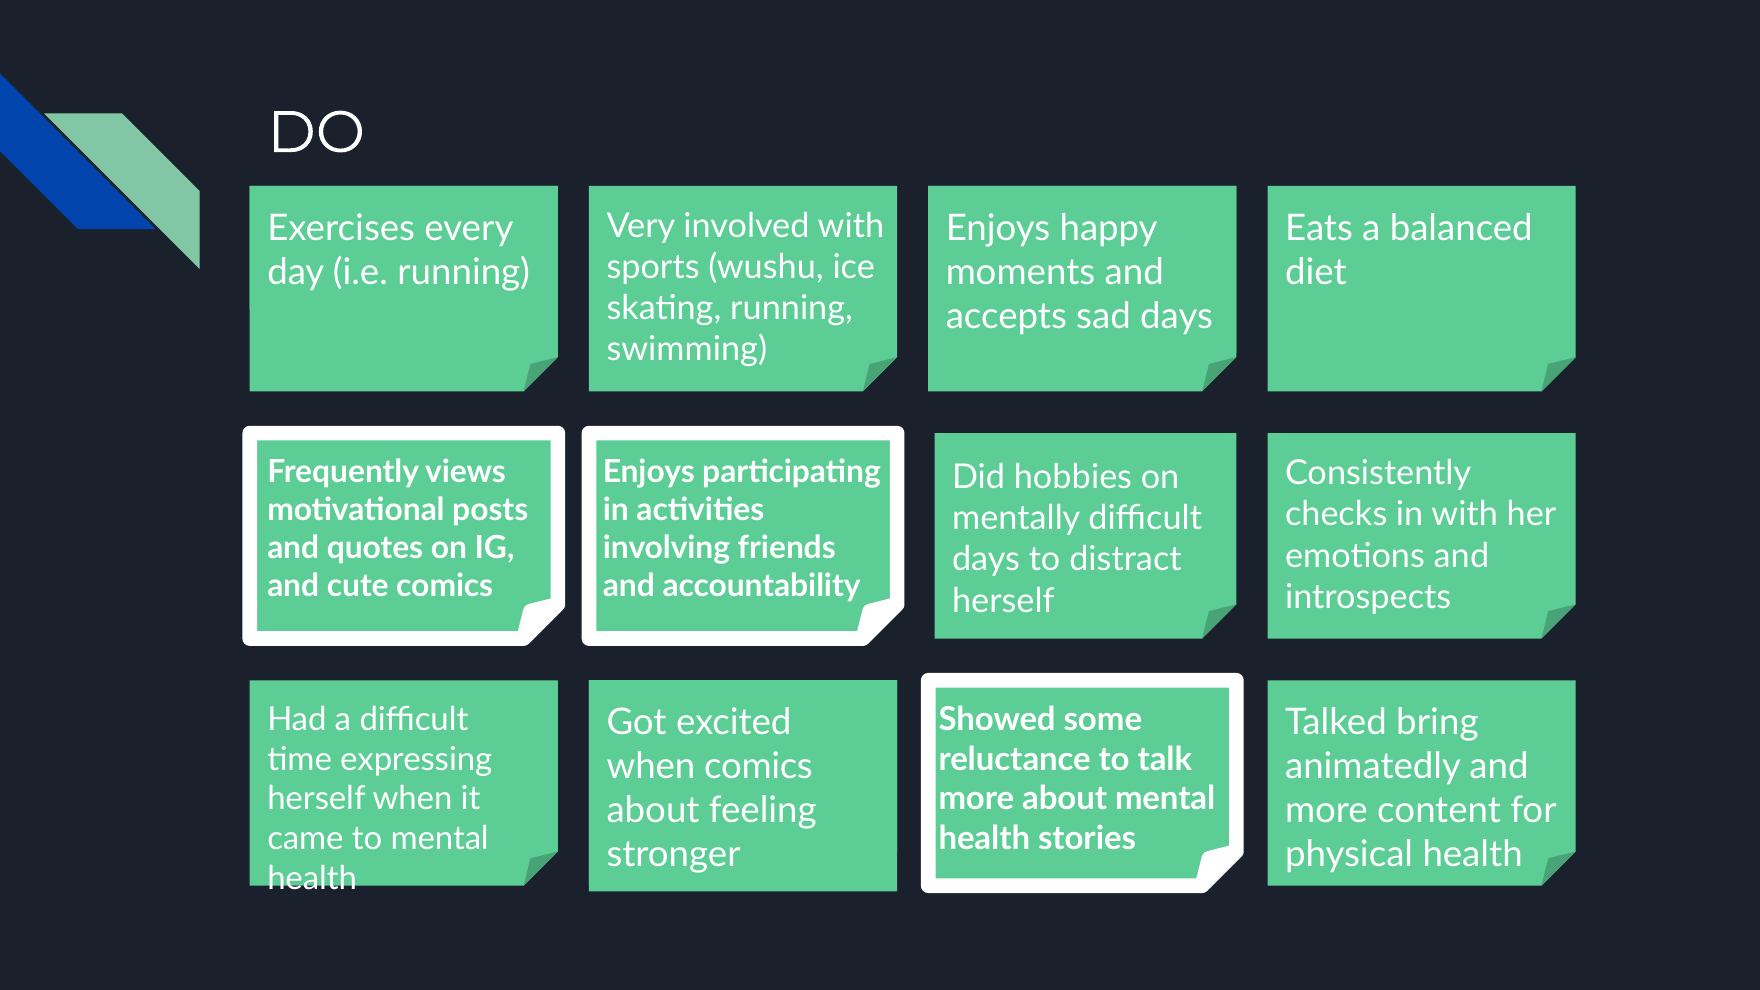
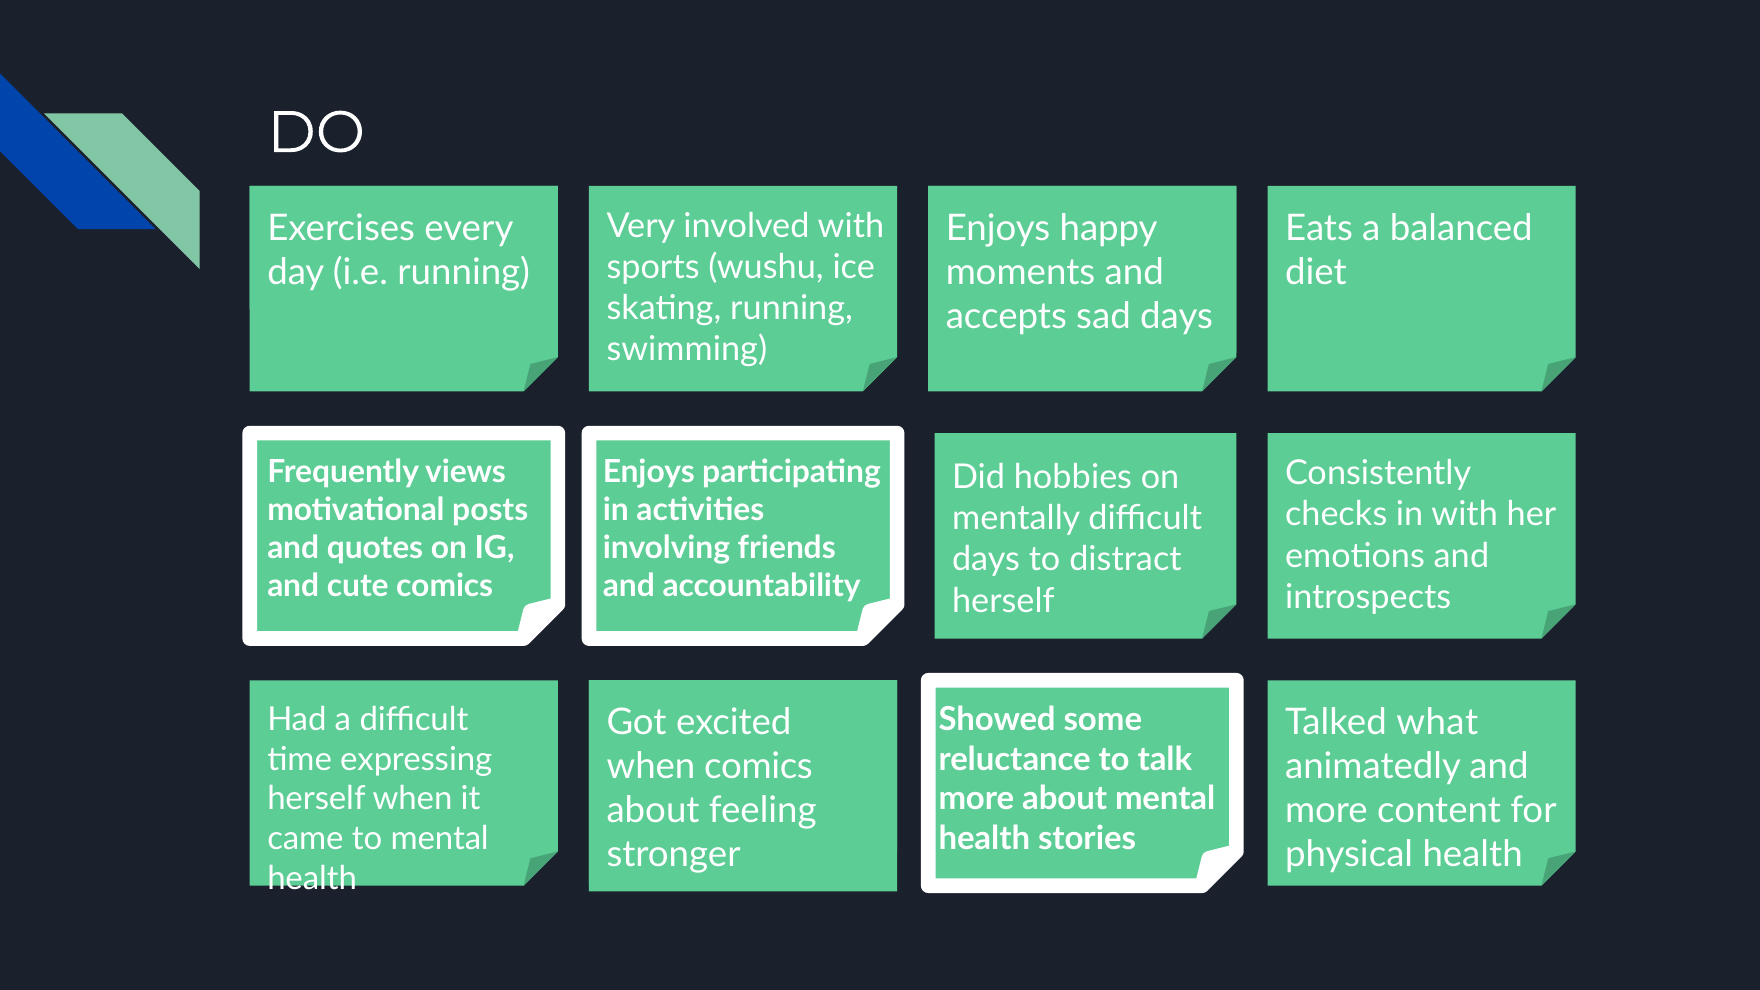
bring: bring -> what (1437, 722)
